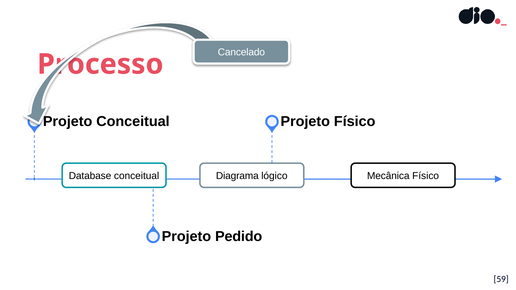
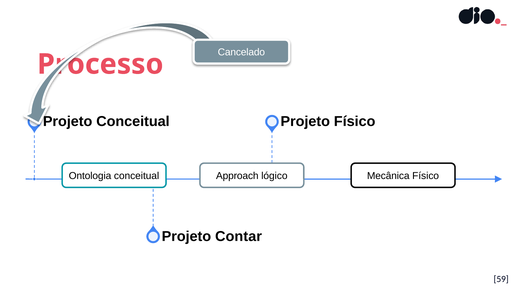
Database: Database -> Ontologia (90, 176)
Diagrama: Diagrama -> Approach (237, 176)
Pedido: Pedido -> Contar (239, 237)
